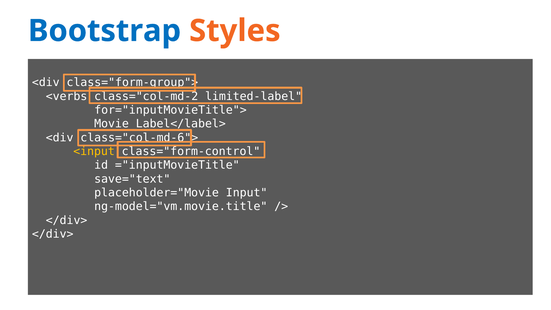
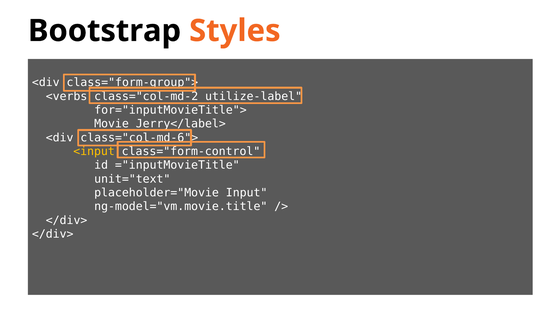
Bootstrap colour: blue -> black (104, 31)
limited-label: limited-label -> utilize-label (254, 96)
Label</label>: Label</label> -> Jerry</label> (181, 124)
save="text: save="text -> unit="text (132, 179)
